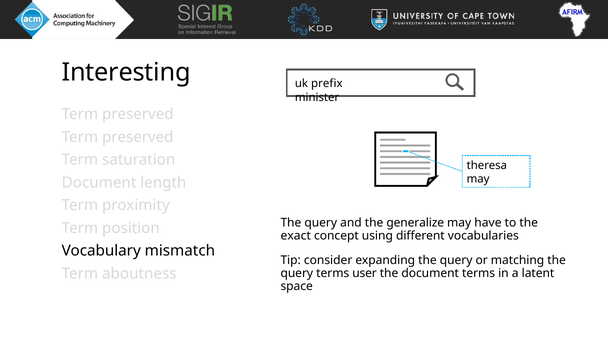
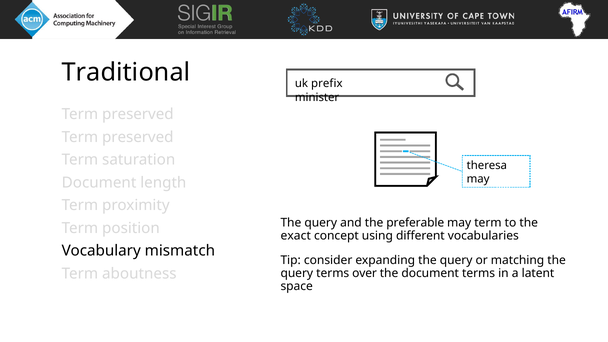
Interesting: Interesting -> Traditional (126, 72)
generalize: generalize -> preferable (415, 223)
may have: have -> term (488, 223)
user: user -> over (365, 273)
